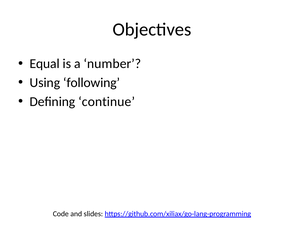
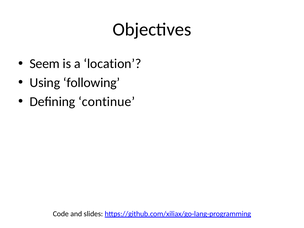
Equal: Equal -> Seem (45, 64)
number: number -> location (112, 64)
